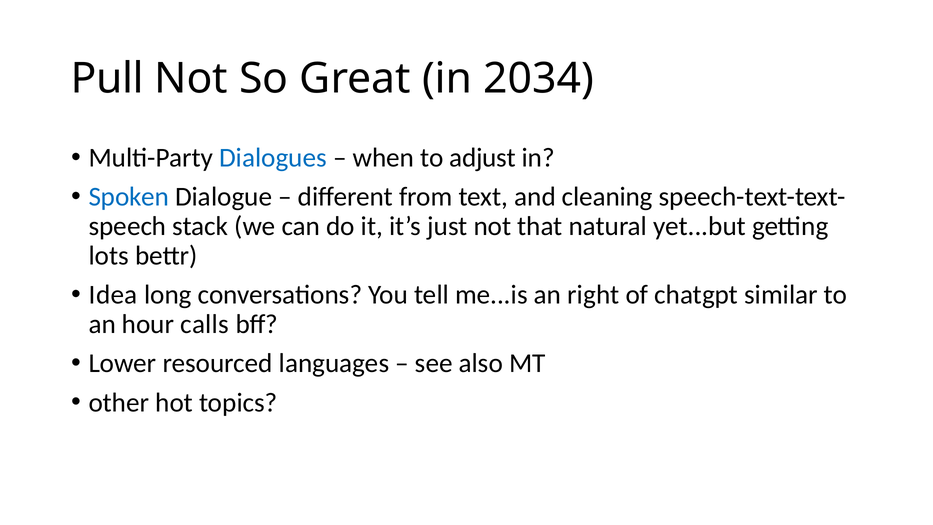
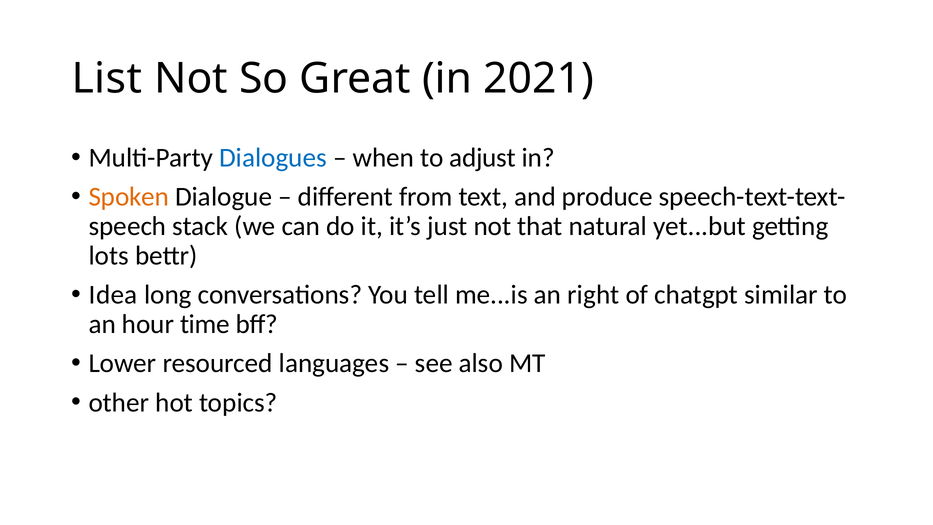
Pull: Pull -> List (107, 78)
2034: 2034 -> 2021 (539, 78)
Spoken colour: blue -> orange (129, 197)
cleaning: cleaning -> produce (607, 197)
calls: calls -> time (205, 324)
